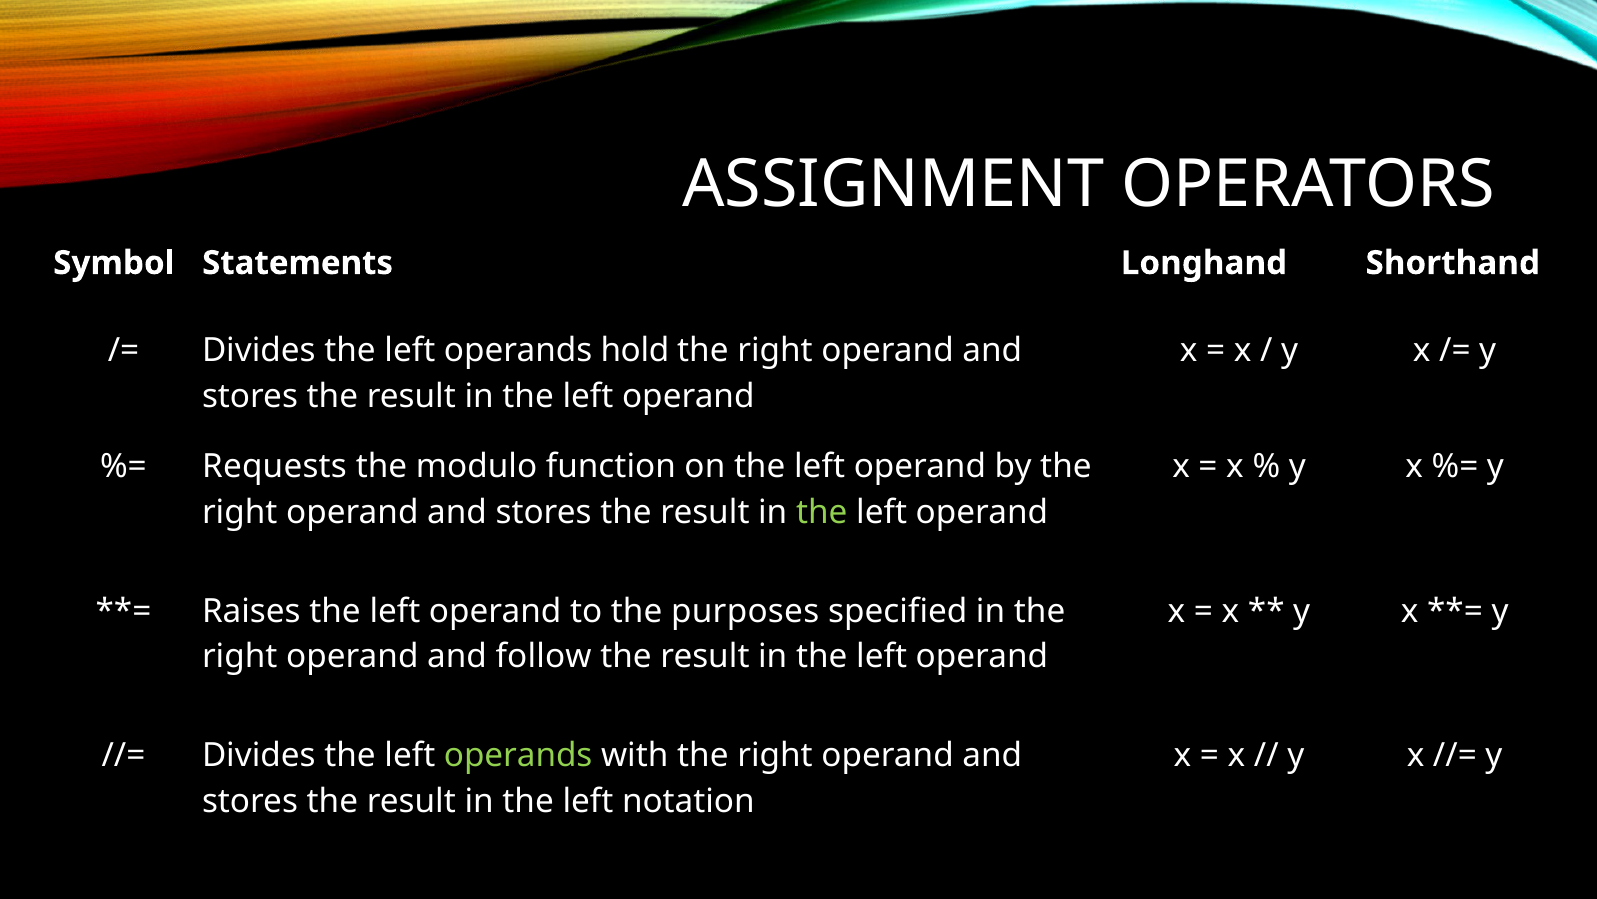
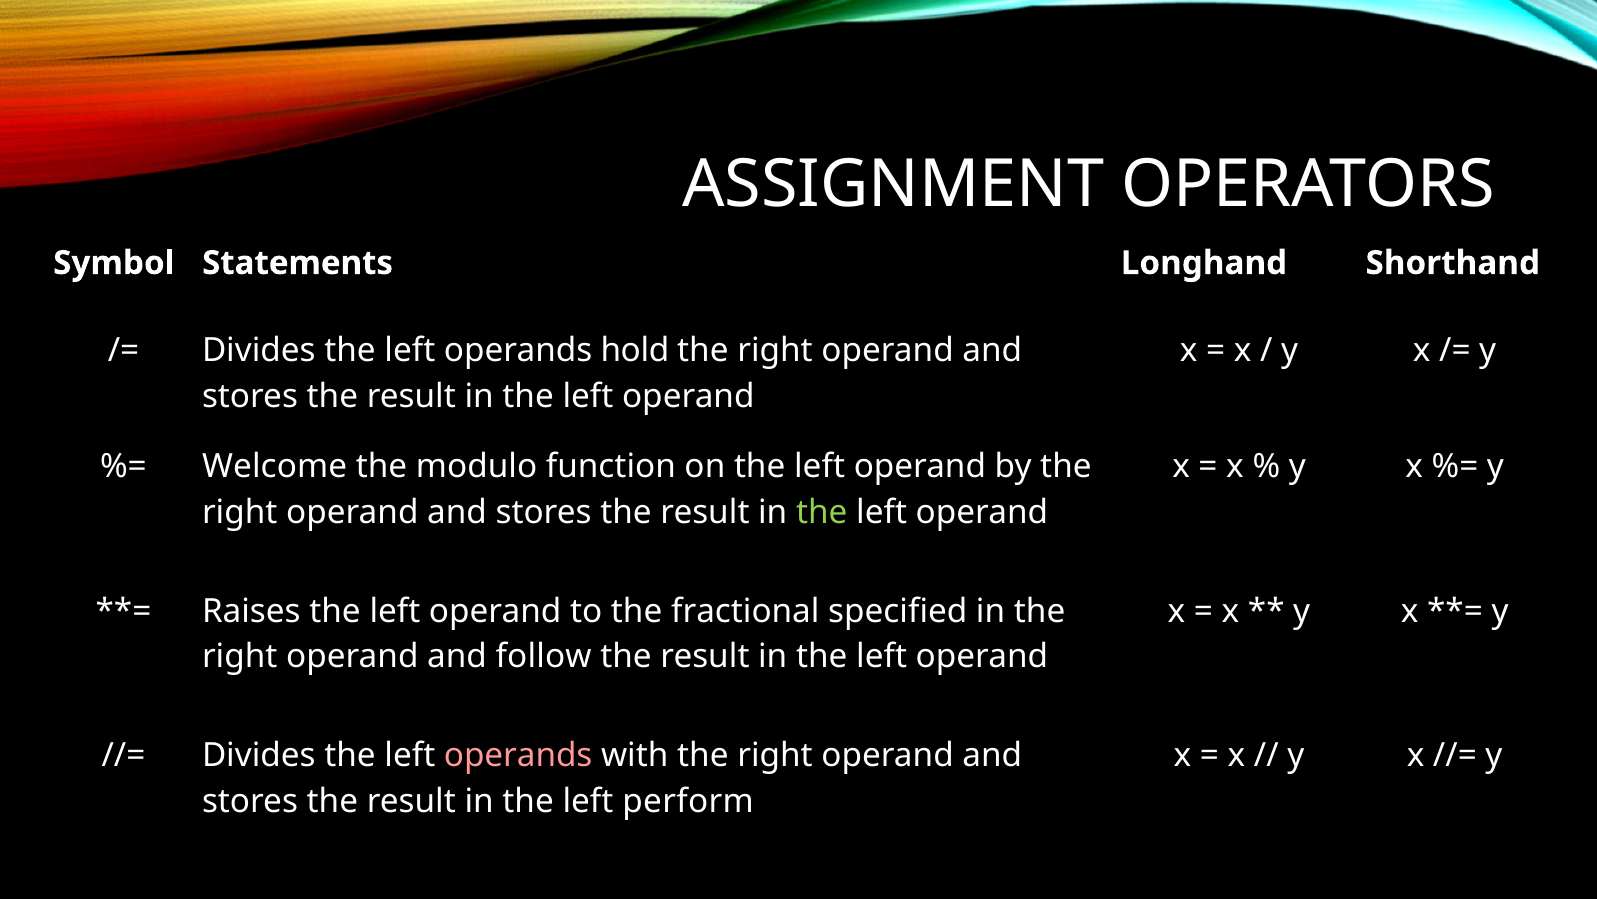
Requests: Requests -> Welcome (275, 467)
purposes: purposes -> fractional (745, 611)
operands colour: light green -> pink (518, 755)
notation: notation -> perform (688, 800)
